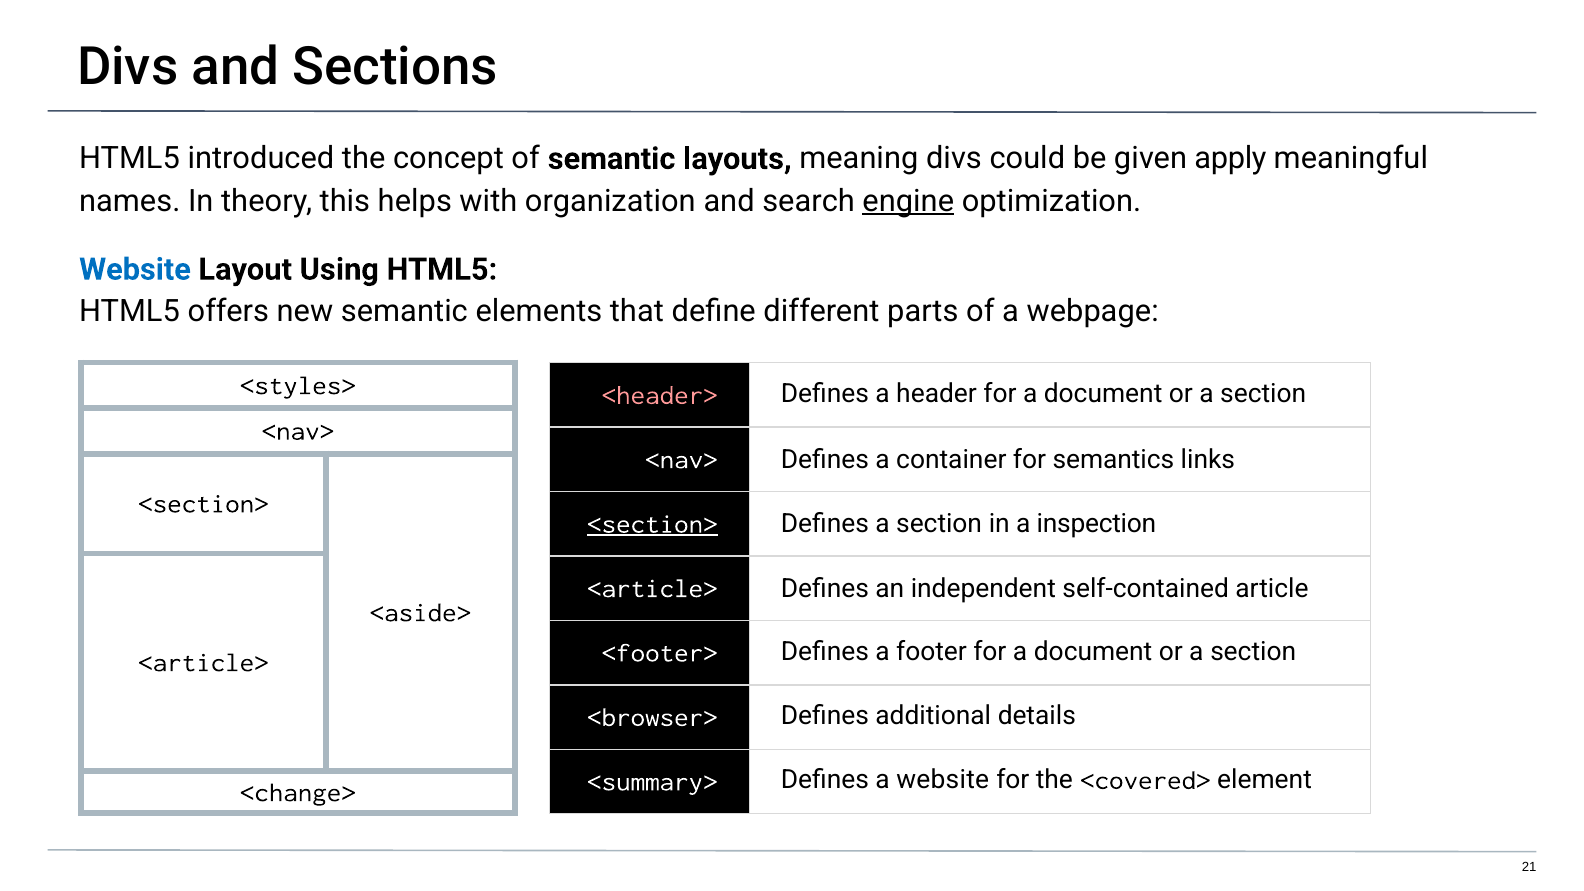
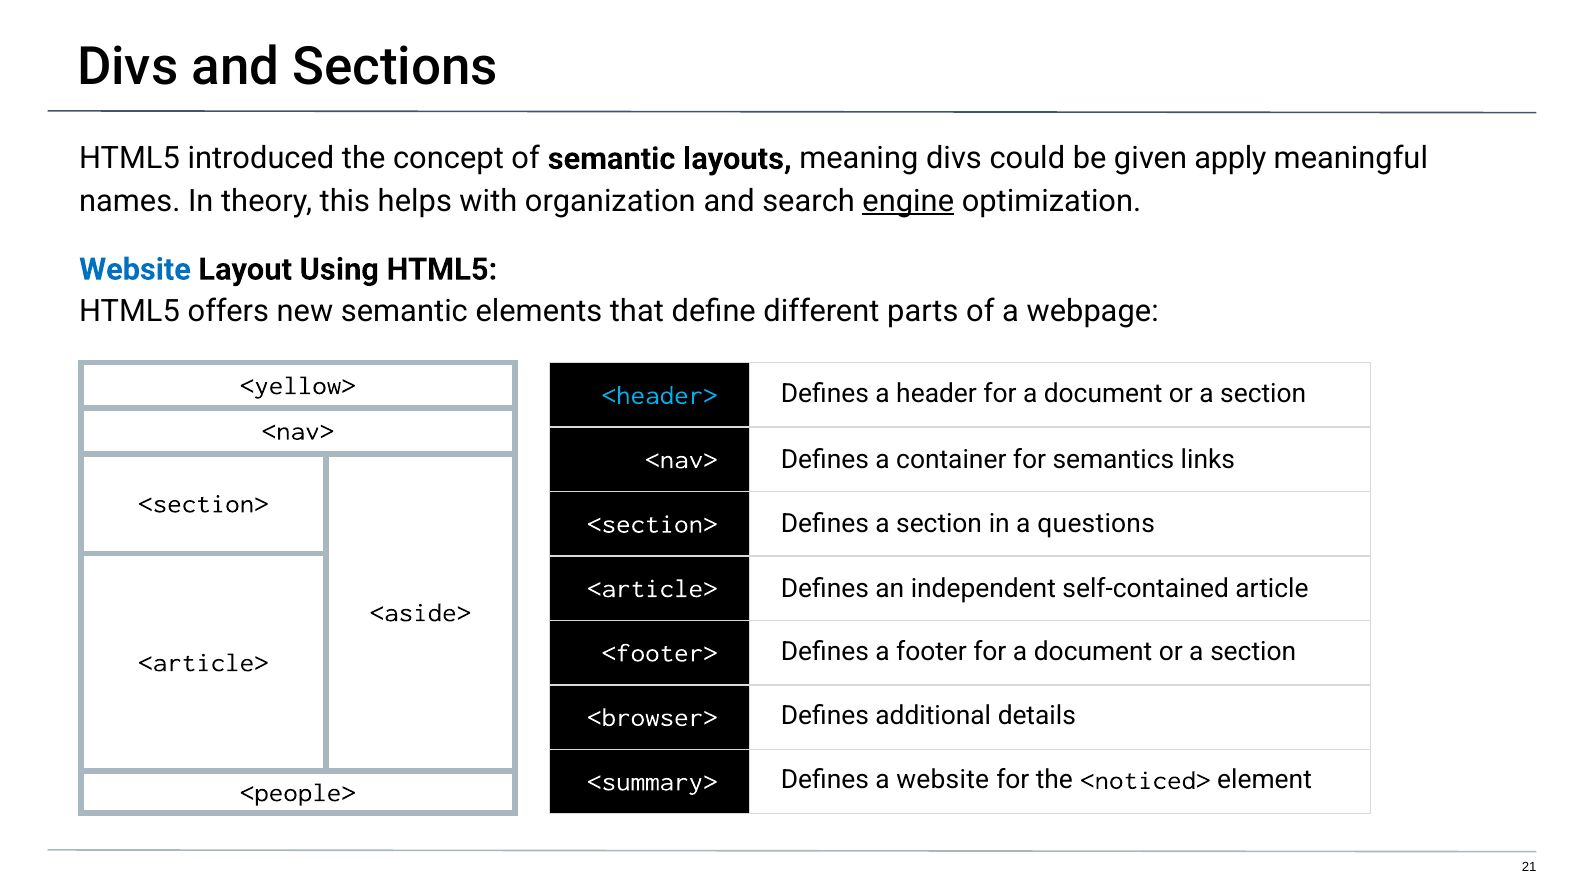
<styles>: <styles> -> <yellow> (298, 385)
<header> colour: pink -> light blue (660, 395)
<section> underline: present -> none (652, 524)
inspection: inspection -> questions (1096, 524)
<covered>: <covered> -> <noticed> (1145, 780)
<change>: <change> -> <people> (298, 792)
